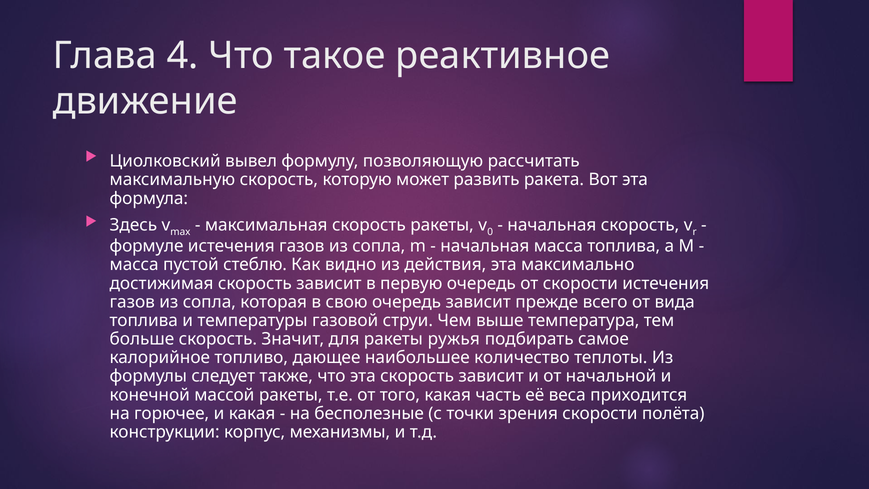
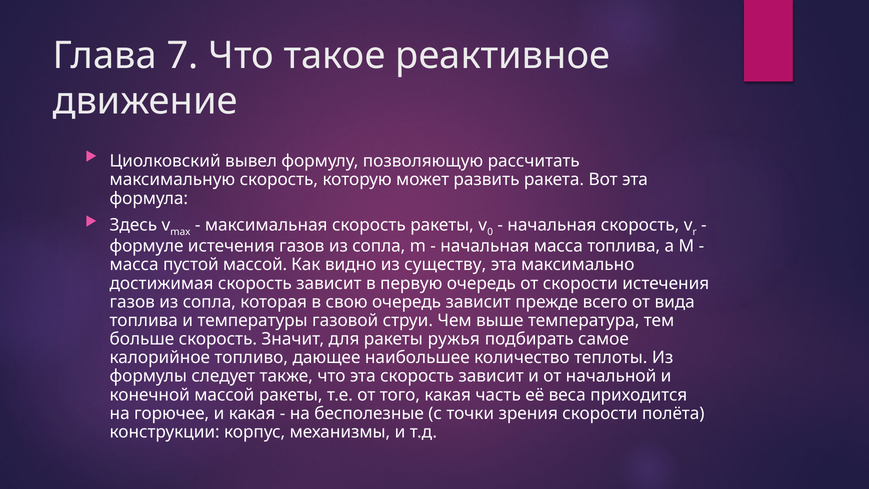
4: 4 -> 7 (183, 56)
пустой стеблю: стеблю -> массой (255, 265)
действия: действия -> существу (445, 265)
